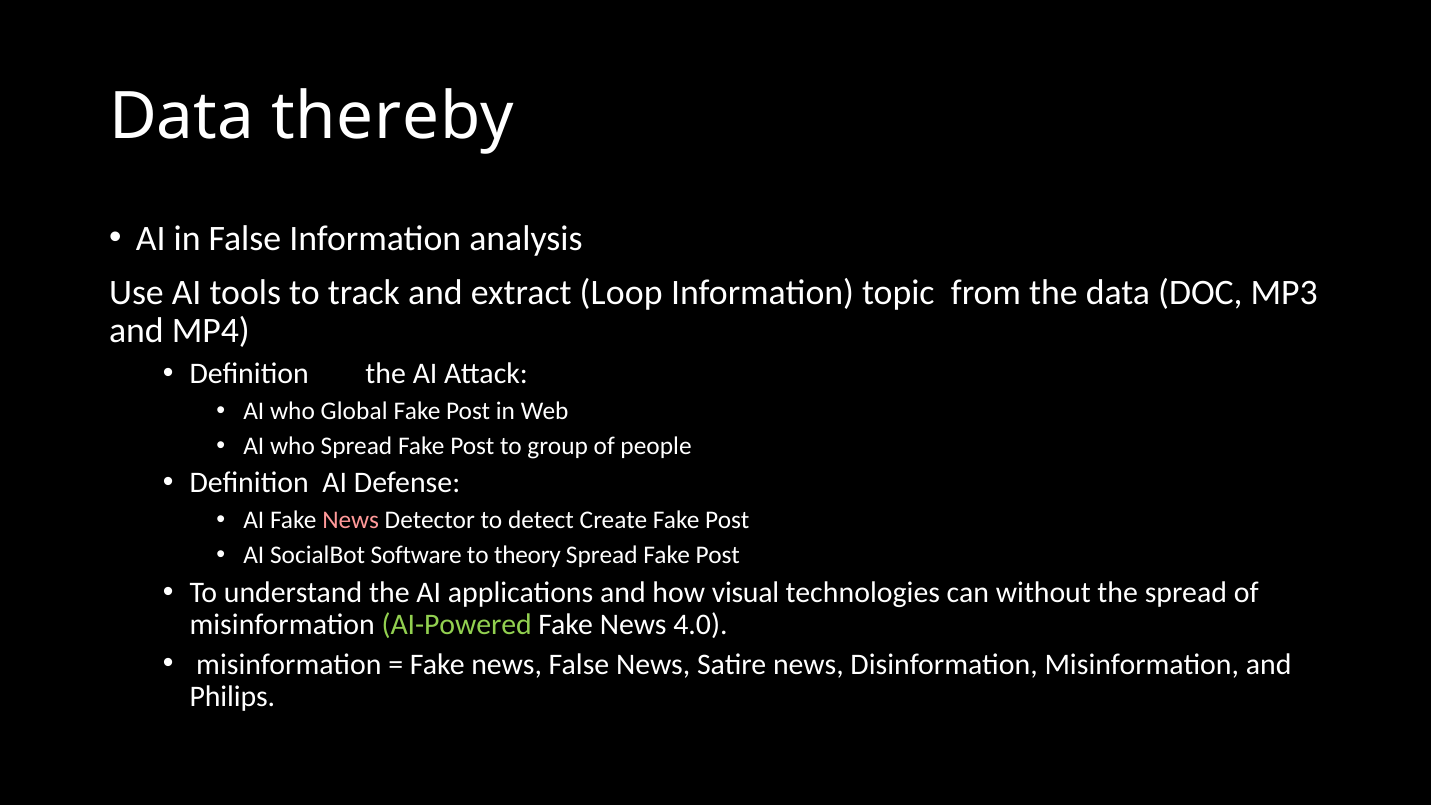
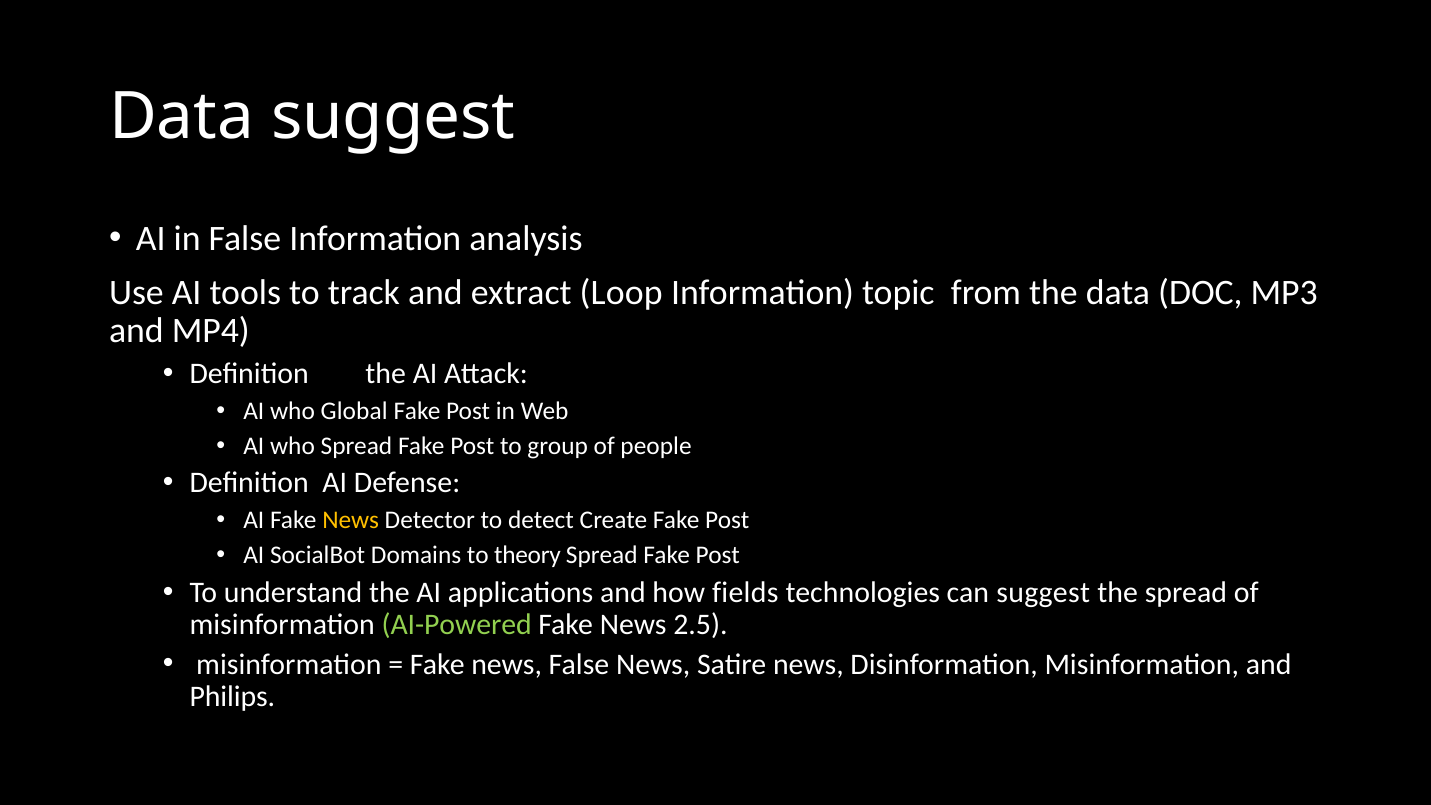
Data thereby: thereby -> suggest (393, 117)
News colour: pink -> yellow (351, 520)
Software: Software -> Domains (416, 555)
visual: visual -> fields (745, 592)
can without: without -> suggest (1043, 592)
4.0: 4.0 -> 2.5 (700, 625)
